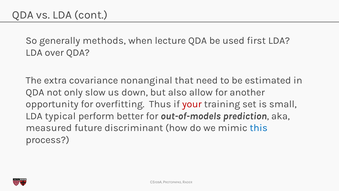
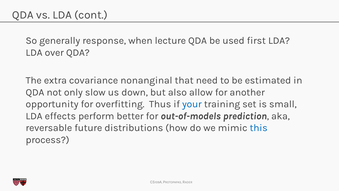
methods: methods -> response (104, 41)
your colour: red -> blue (192, 104)
typical: typical -> effects (60, 116)
measured: measured -> reversable (49, 128)
discriminant: discriminant -> distributions (134, 128)
